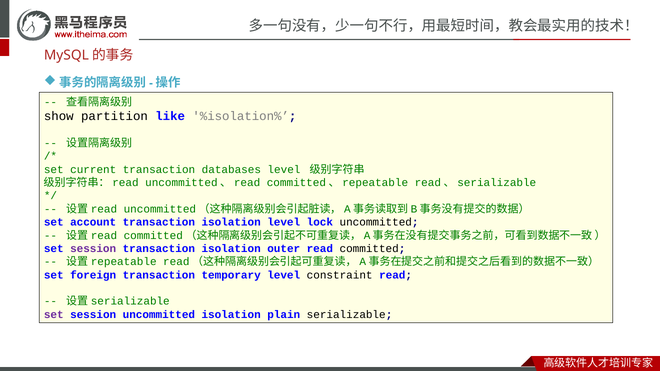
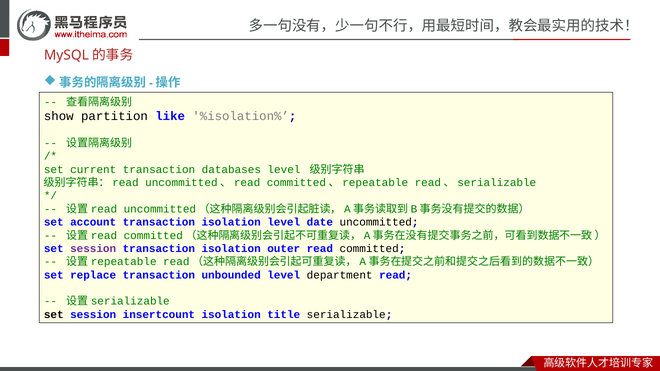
lock: lock -> date (320, 222)
foreign: foreign -> replace (93, 275)
temporary: temporary -> unbounded (231, 275)
constraint: constraint -> department (340, 275)
set colour: purple -> black (54, 315)
session uncommitted: uncommitted -> insertcount (159, 315)
plain: plain -> title (284, 315)
